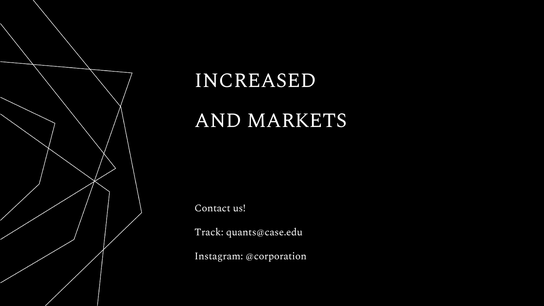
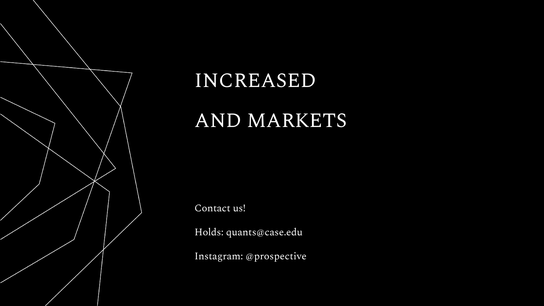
Track: Track -> Holds (209, 232)
@corporation: @corporation -> @prospective (276, 256)
